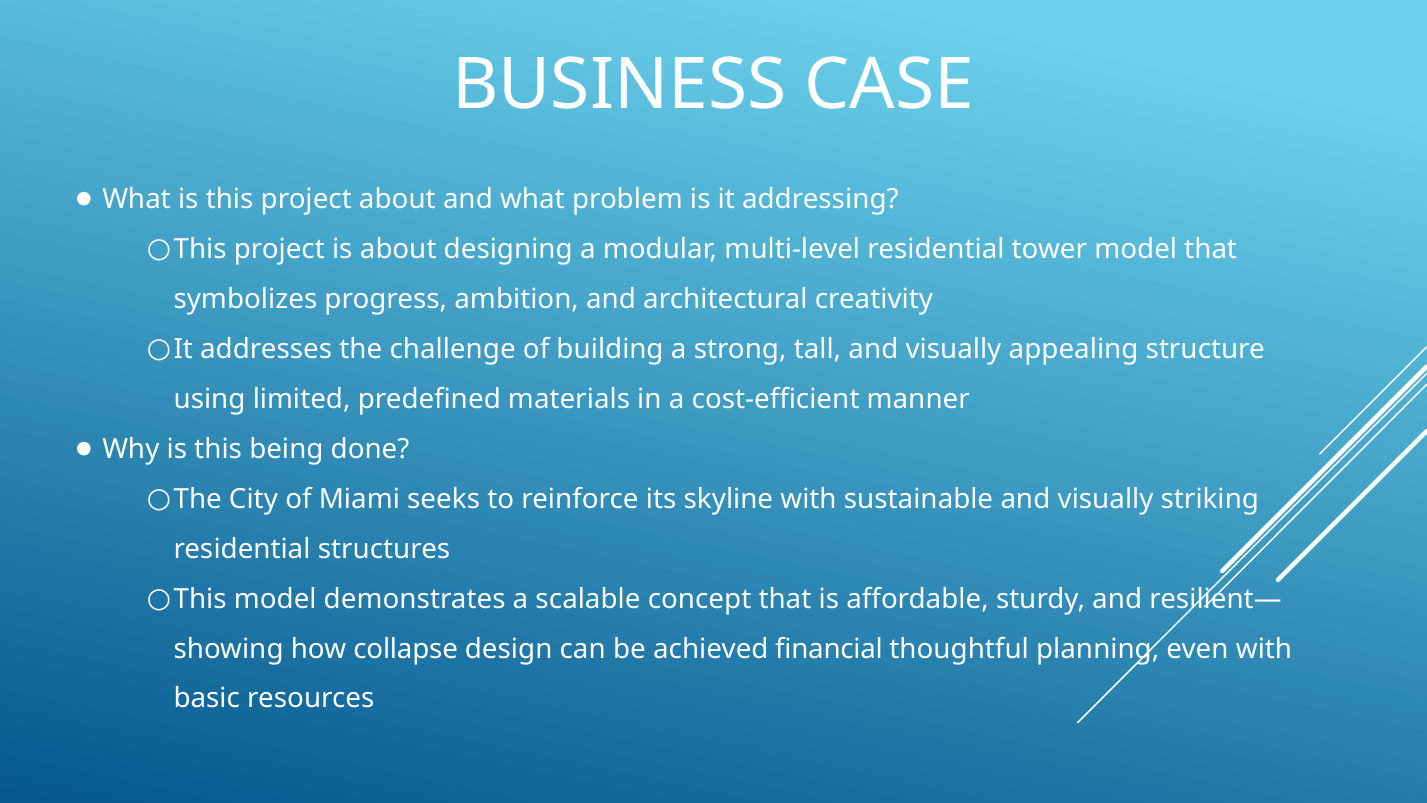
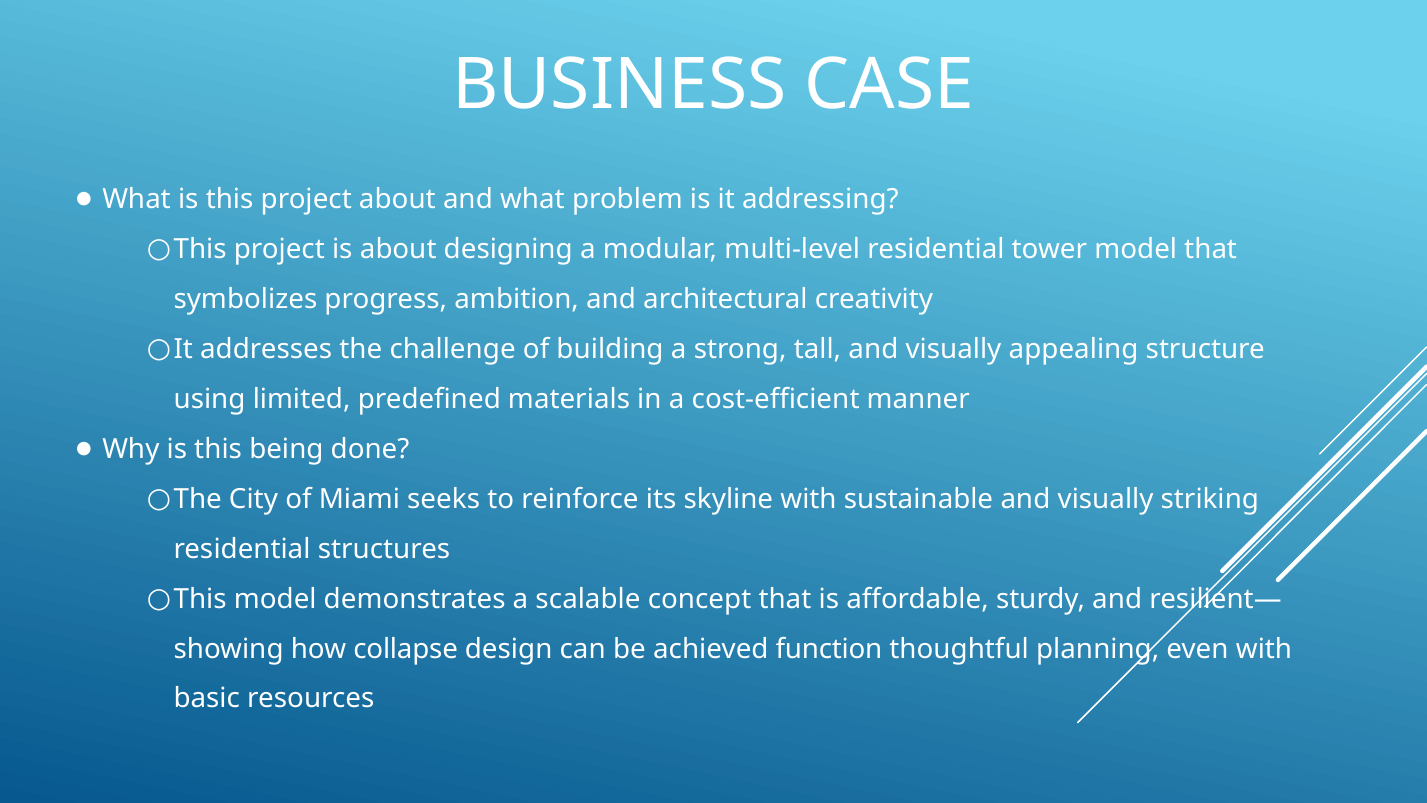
financial: financial -> function (829, 649)
